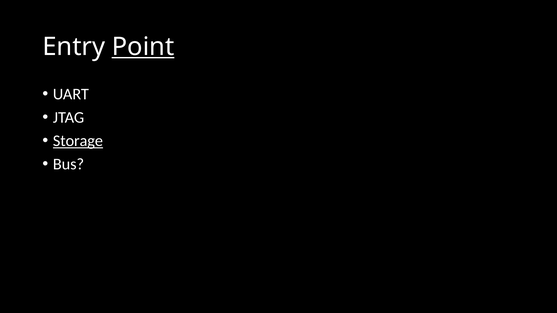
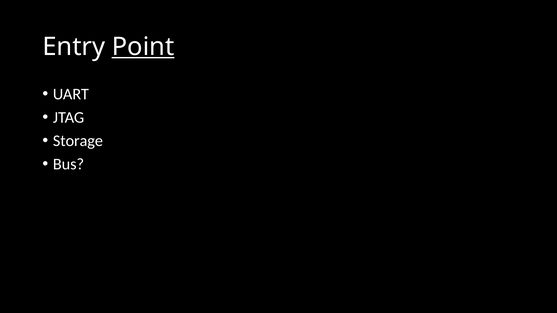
Storage underline: present -> none (78, 141)
